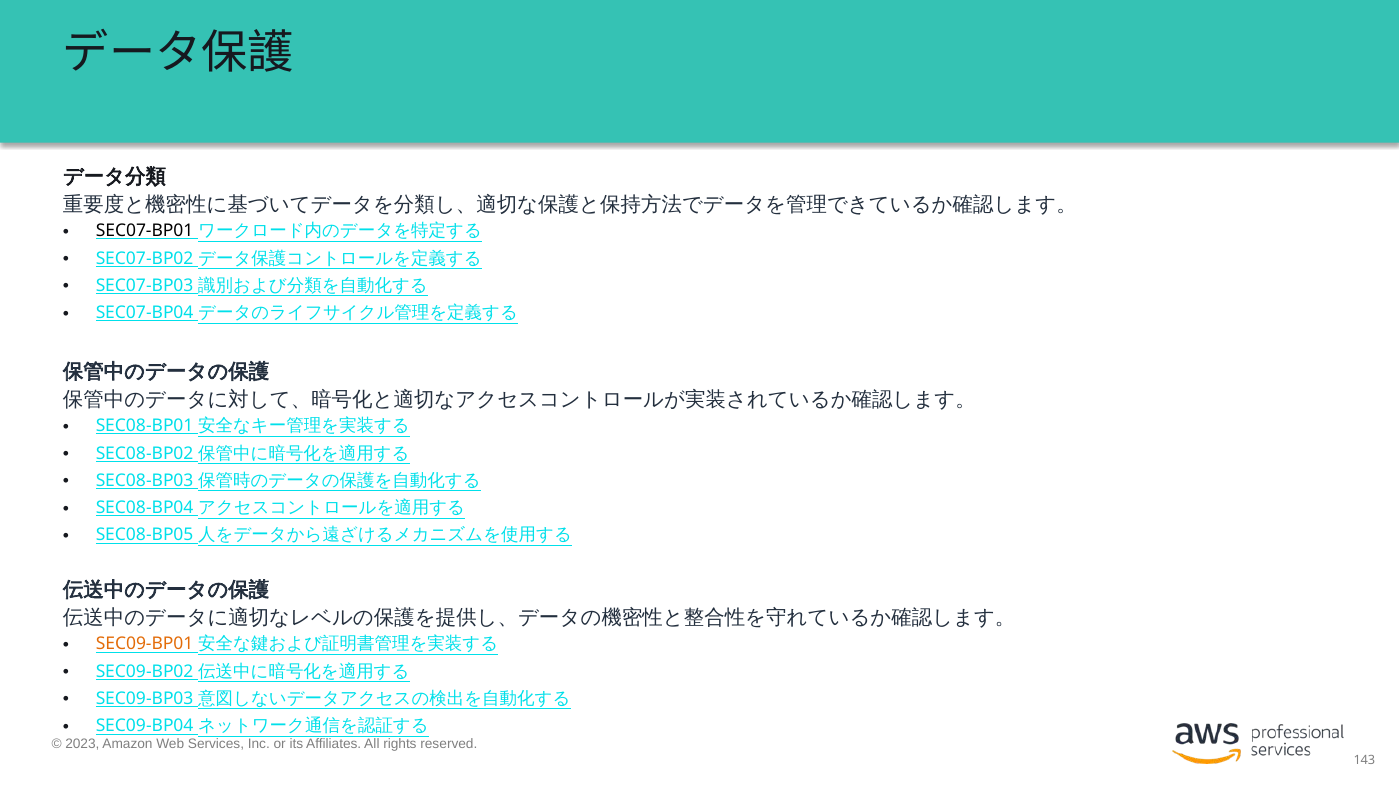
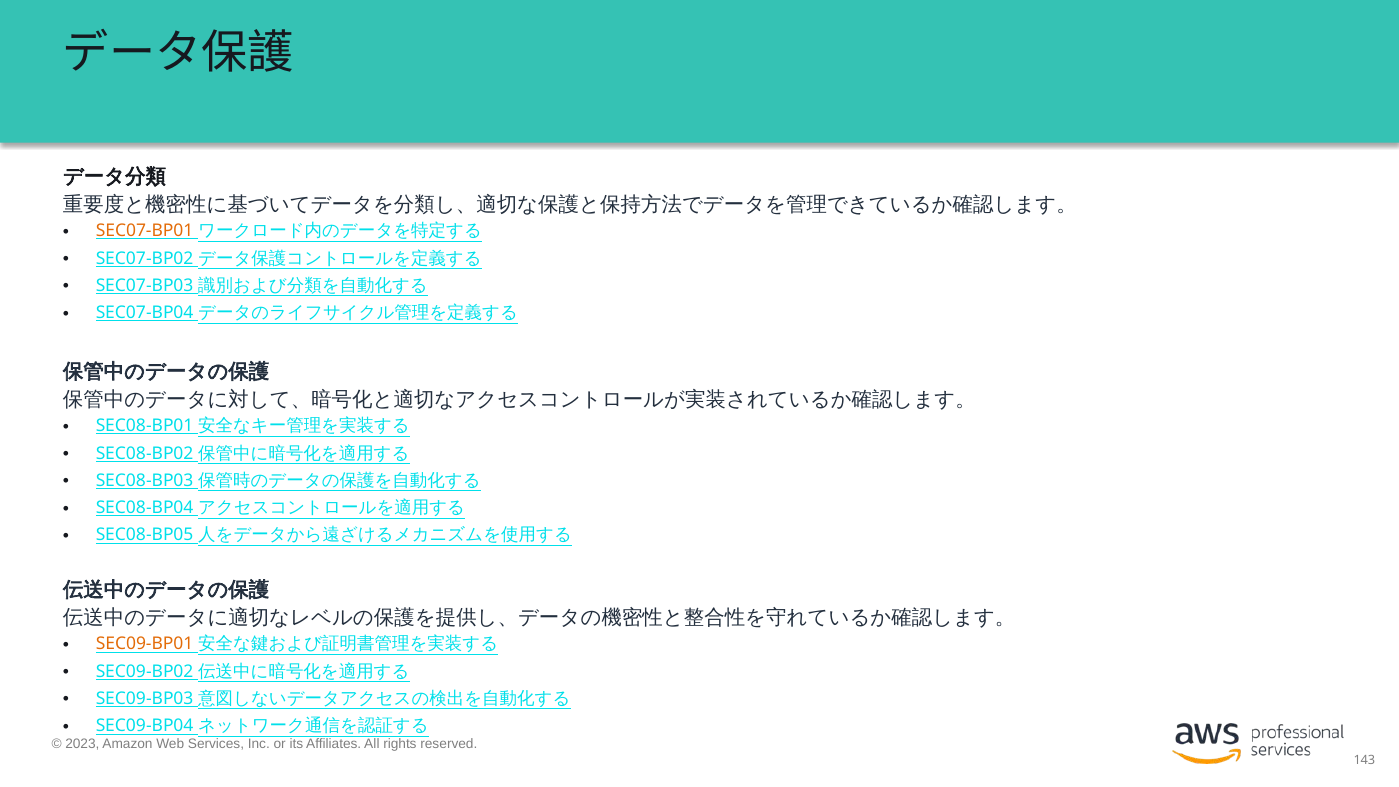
SEC07-BP01 colour: black -> orange (145, 231)
